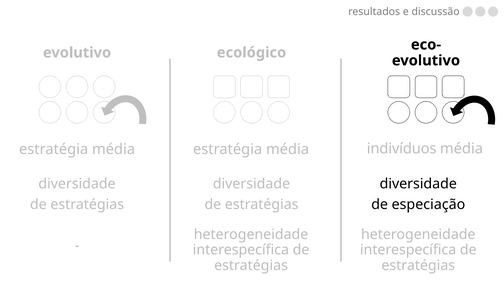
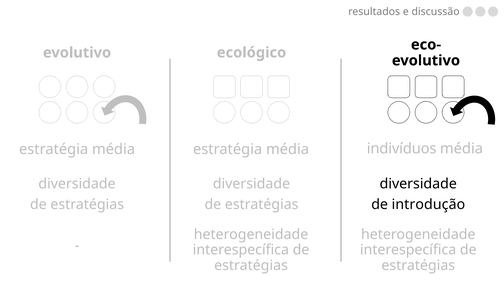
especiação: especiação -> introdução (428, 204)
